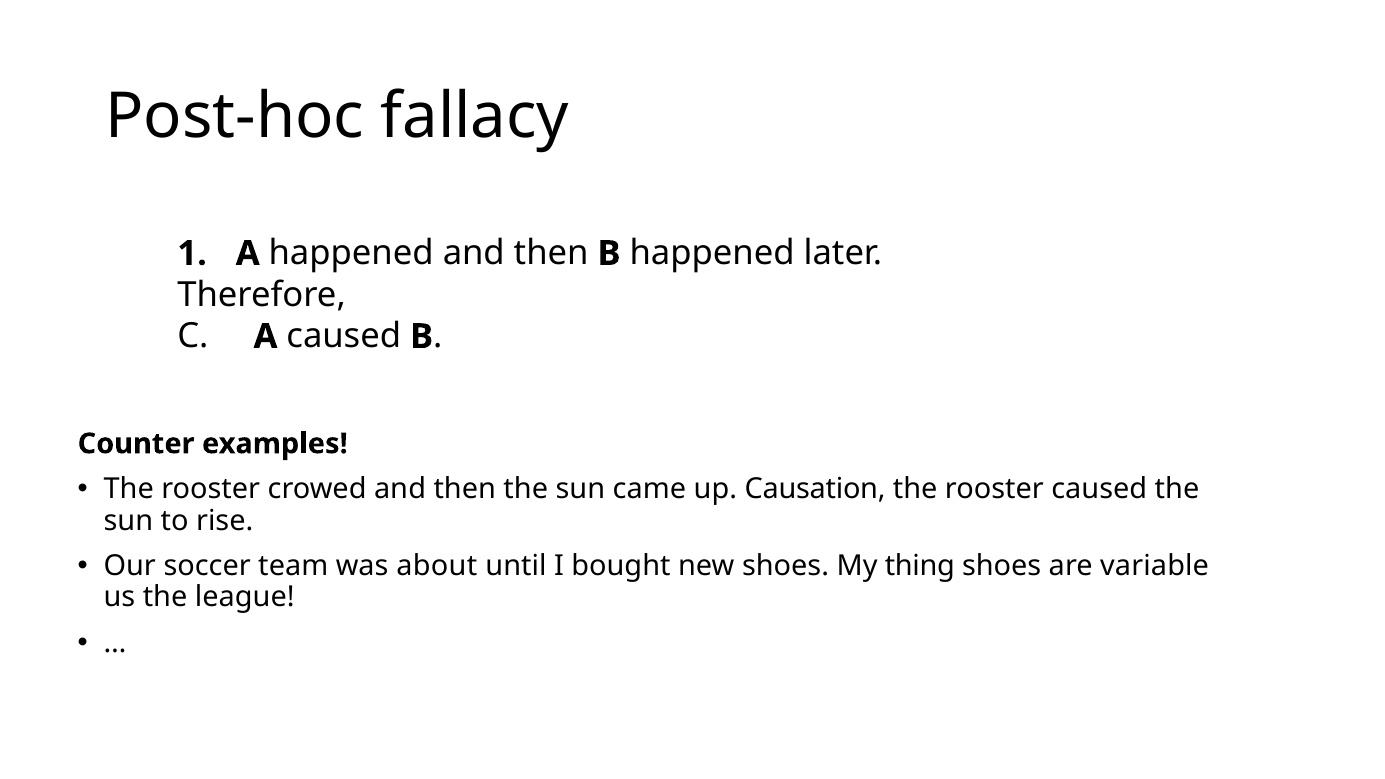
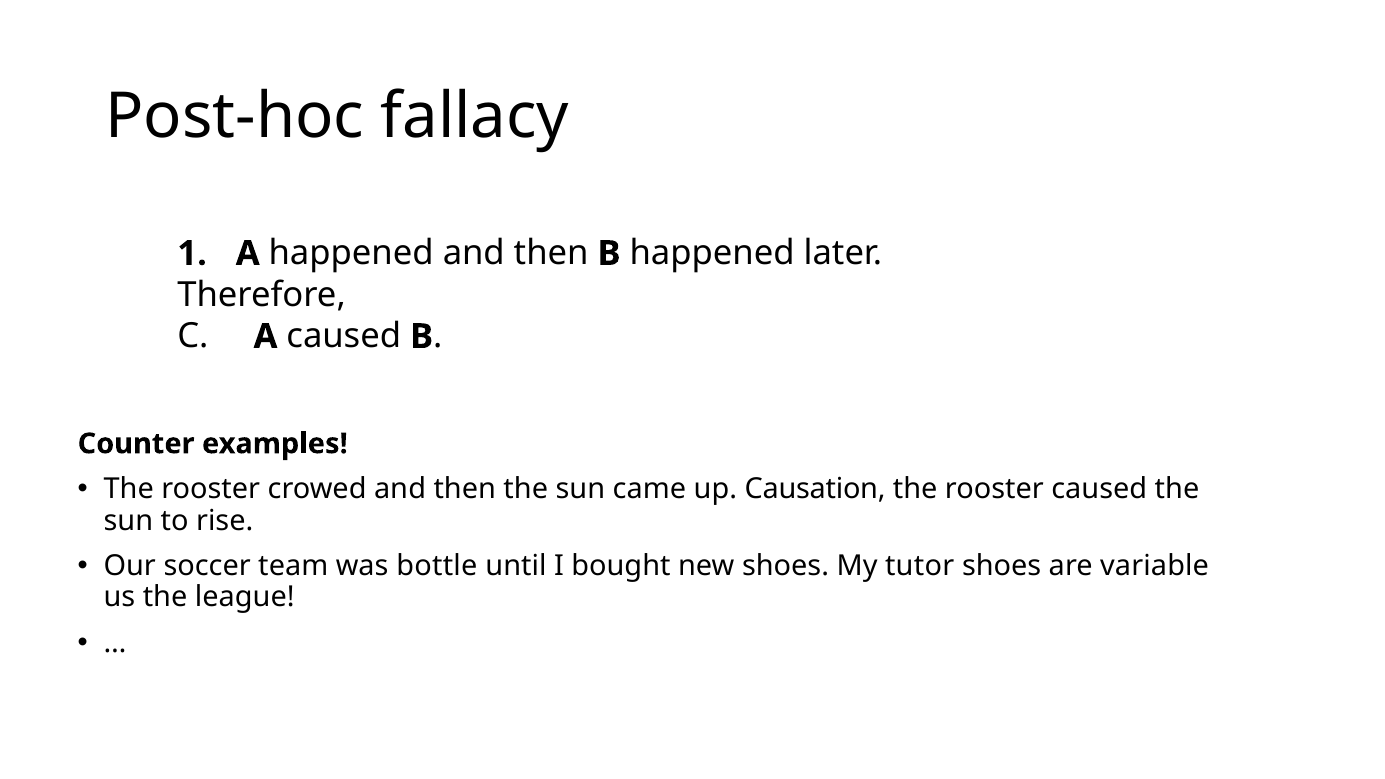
about: about -> bottle (437, 566)
thing: thing -> tutor (920, 566)
